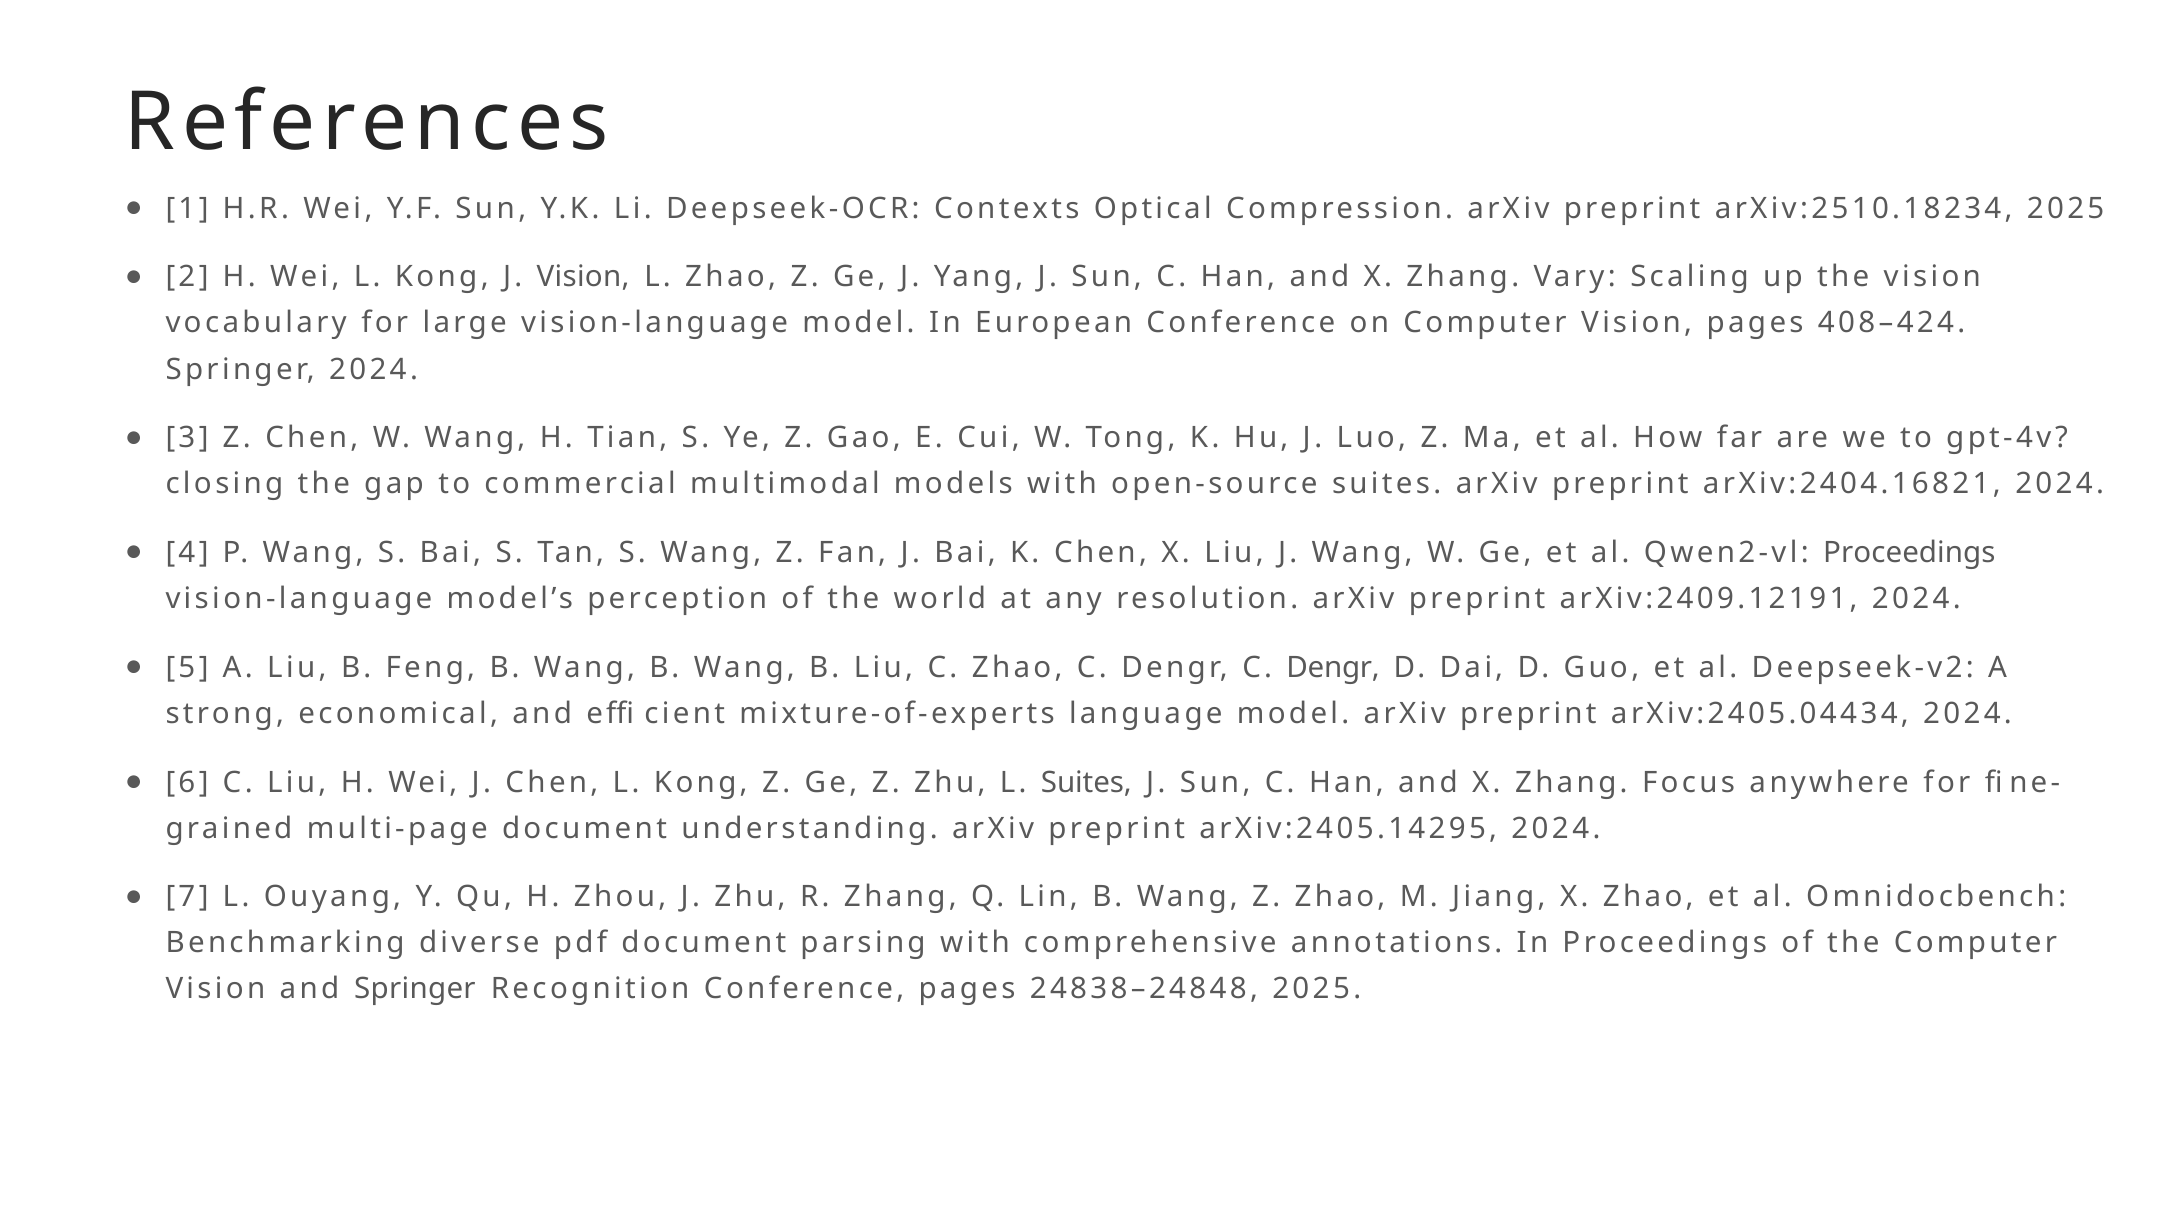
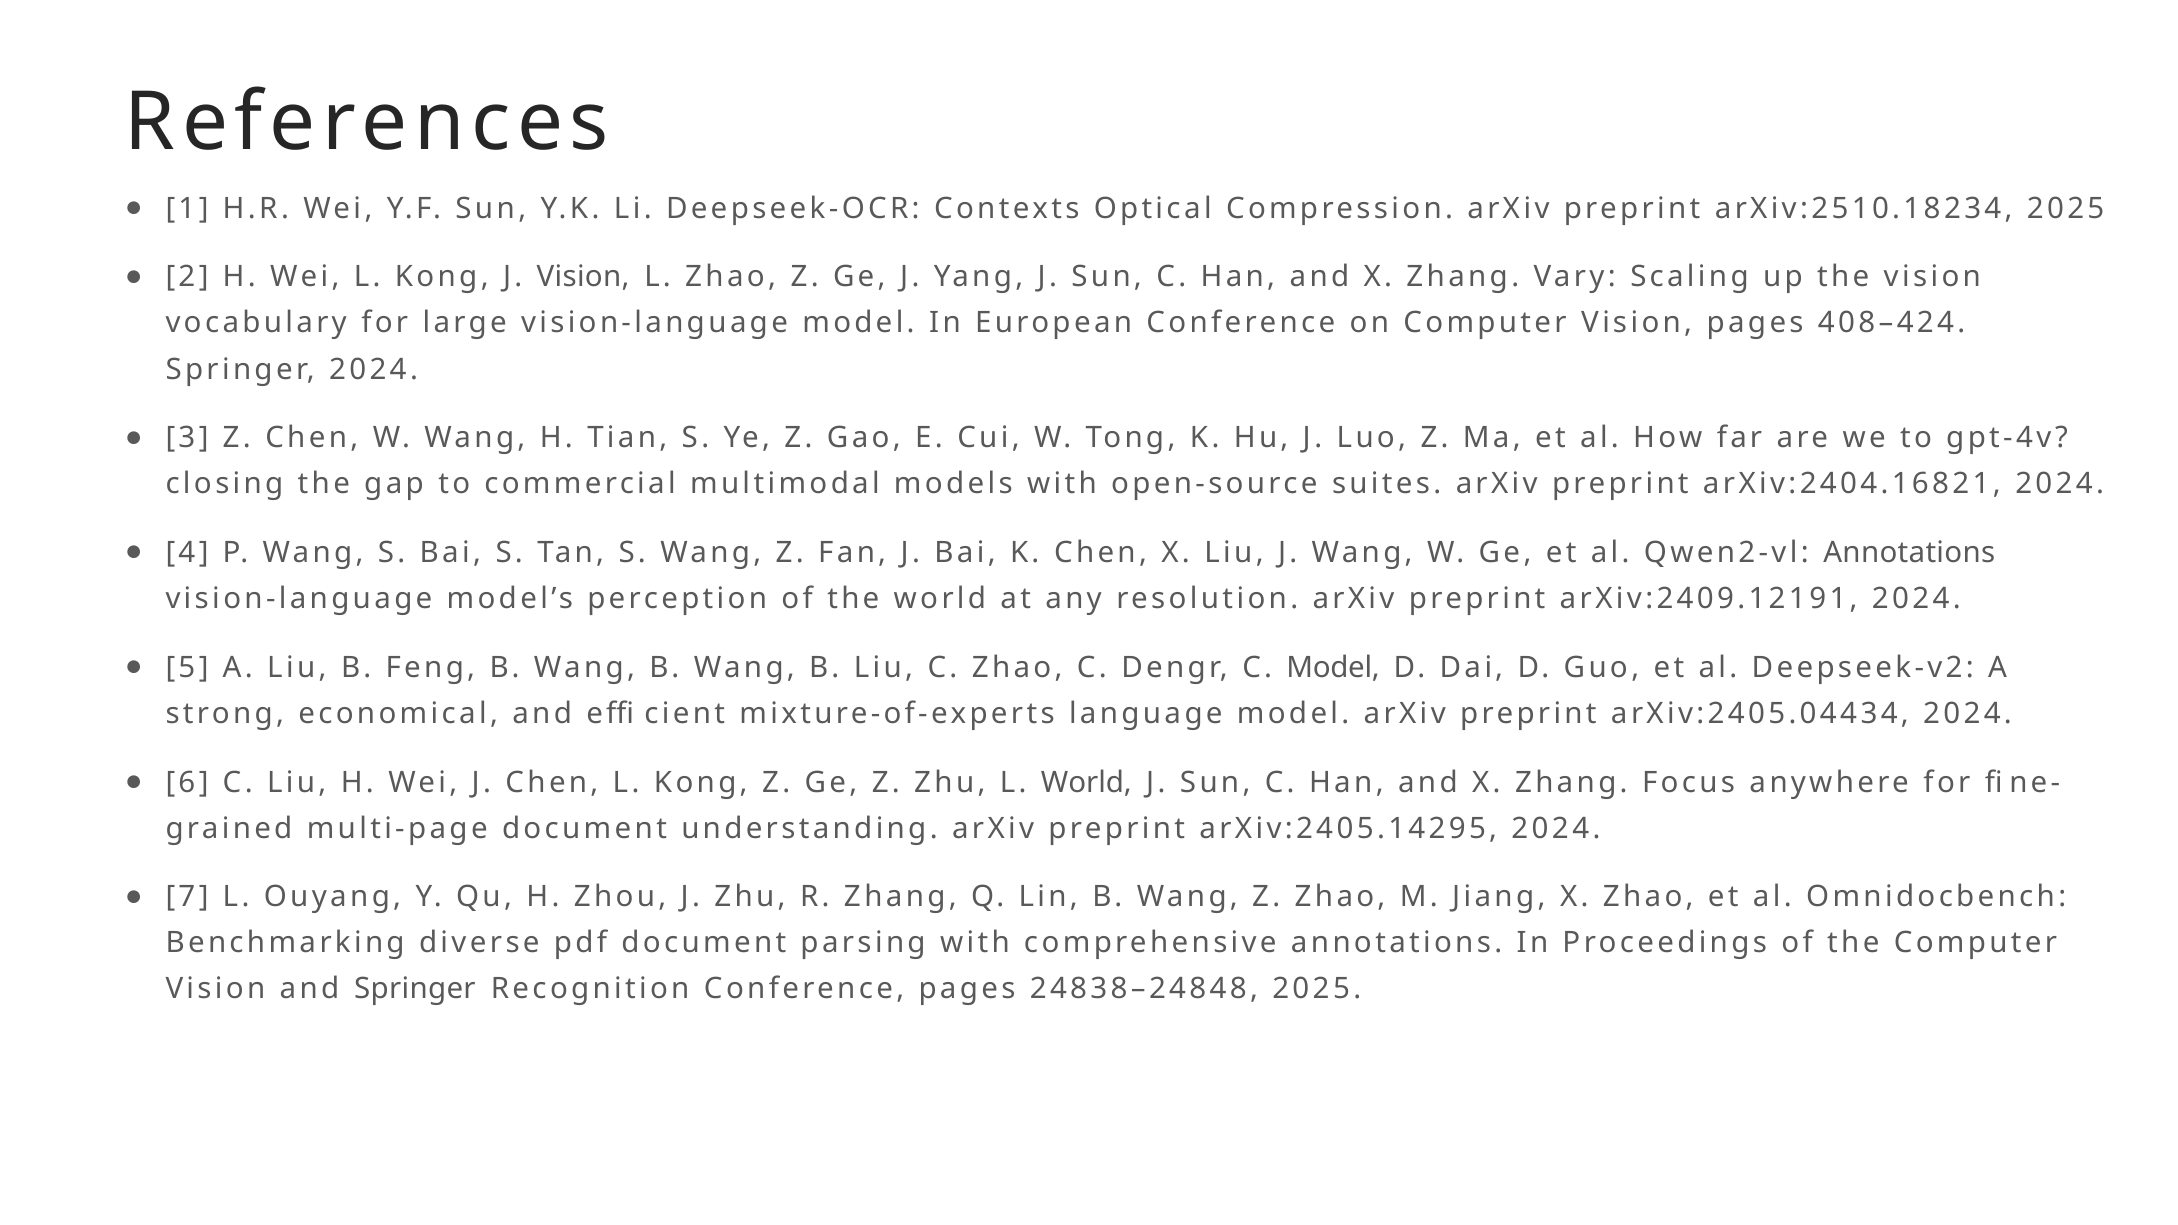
Qwen2-vl Proceedings: Proceedings -> Annotations (1909, 553)
Dengr C Dengr: Dengr -> Model (1333, 668)
L Suites: Suites -> World (1086, 782)
